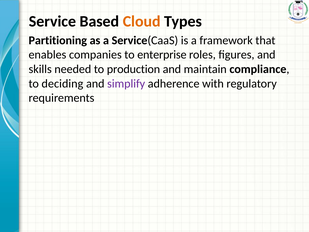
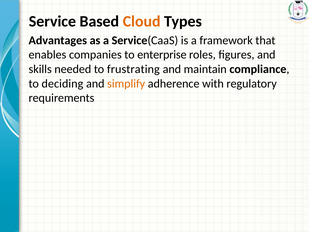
Partitioning: Partitioning -> Advantages (58, 40)
production: production -> frustrating (133, 69)
simplify colour: purple -> orange (126, 83)
